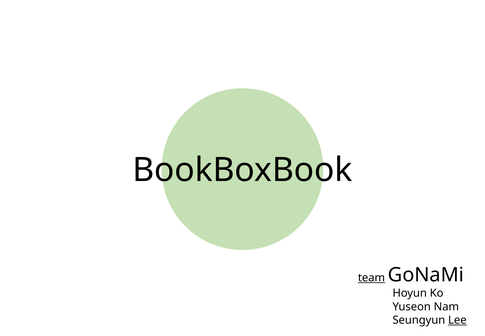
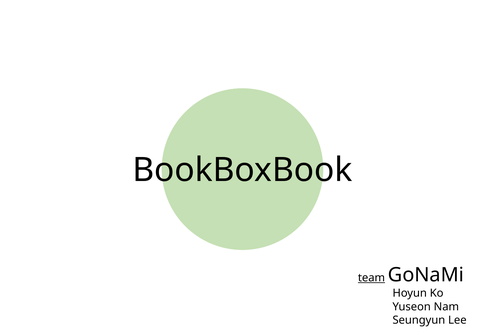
Lee underline: present -> none (457, 320)
